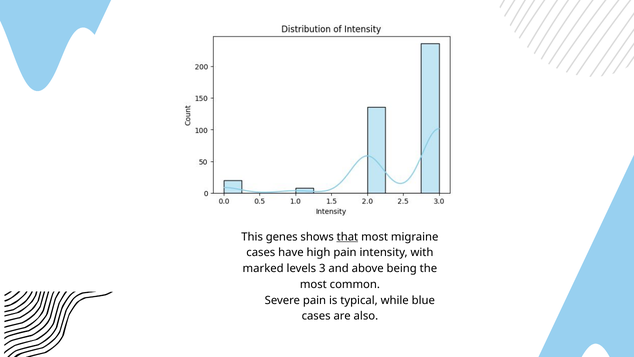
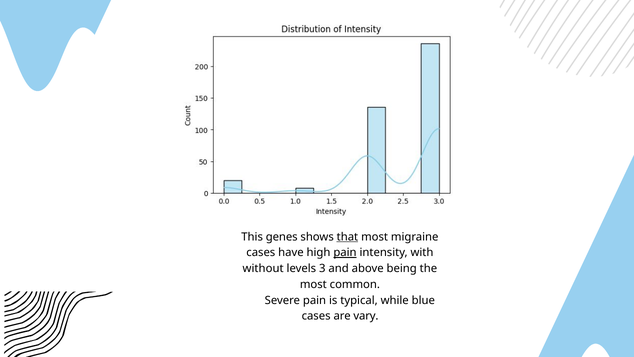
pain underline: none -> present (345, 252)
marked: marked -> without (263, 268)
also: also -> vary (366, 316)
